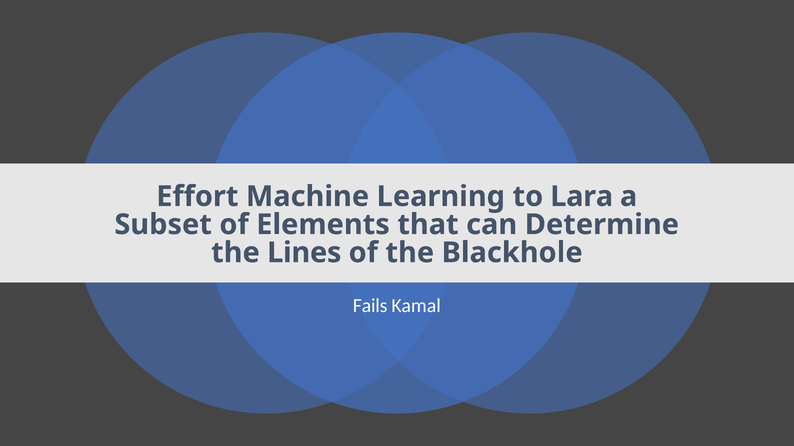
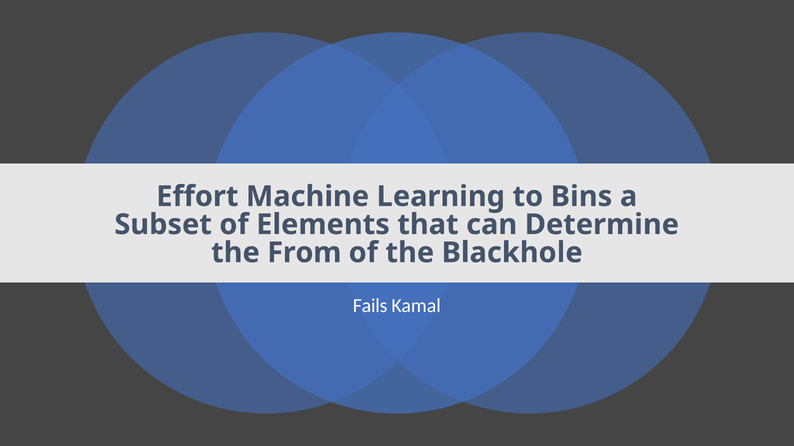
Lara: Lara -> Bins (582, 197)
Lines: Lines -> From (304, 253)
